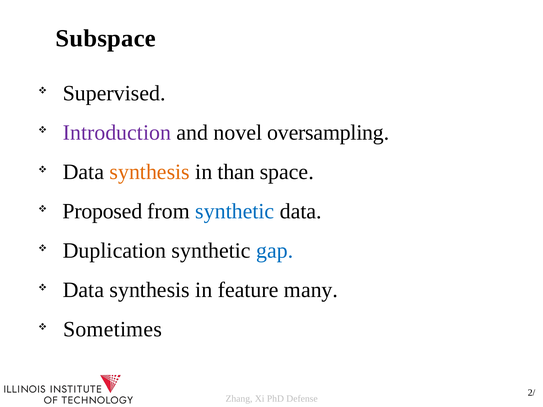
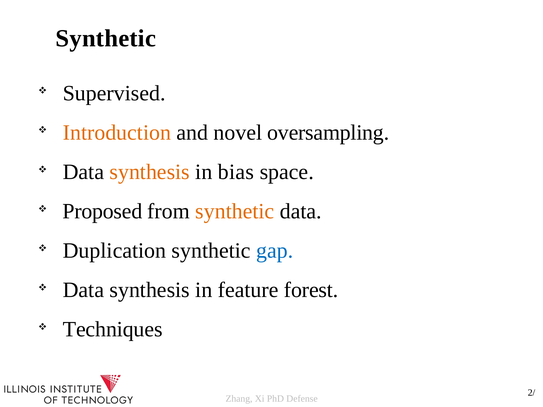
Subspace: Subspace -> Synthetic (106, 39)
Introduction colour: purple -> orange (117, 133)
than: than -> bias (236, 172)
synthetic colour: blue -> orange (235, 211)
many: many -> forest (311, 290)
Sometimes: Sometimes -> Techniques (113, 330)
